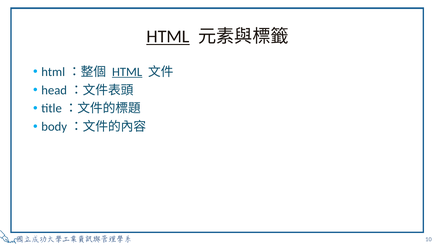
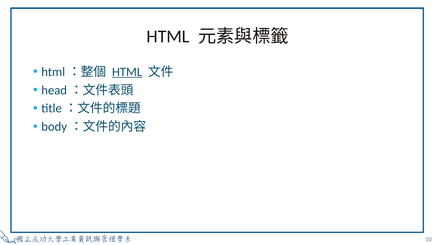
HTML underline: present -> none (168, 37)
